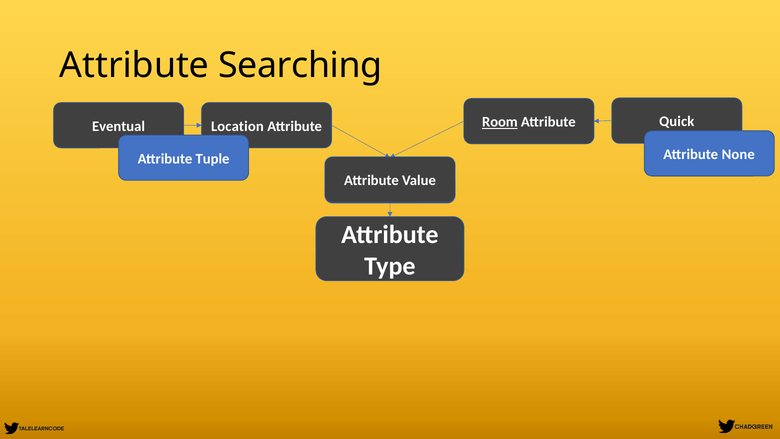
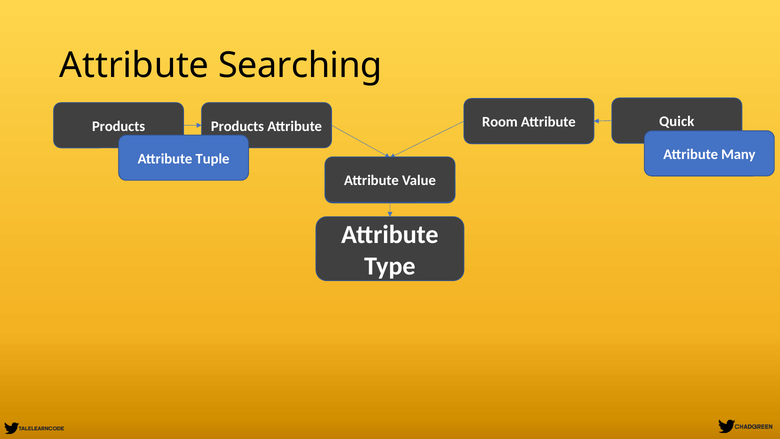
Room underline: present -> none (500, 122)
Eventual: Eventual -> Products (119, 126)
Location: Location -> Products (238, 126)
None: None -> Many (738, 154)
